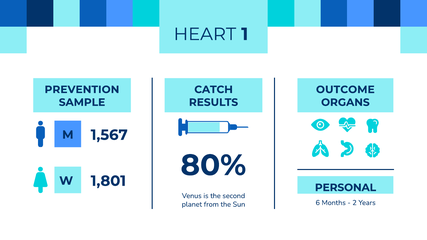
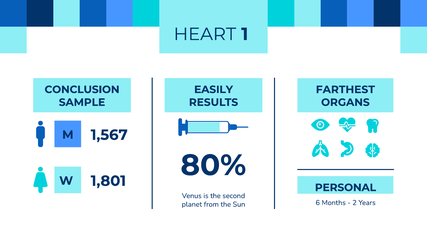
PREVENTION: PREVENTION -> CONCLUSION (82, 90)
CATCH: CATCH -> EASILY (214, 90)
OUTCOME: OUTCOME -> FARTHEST (345, 90)
